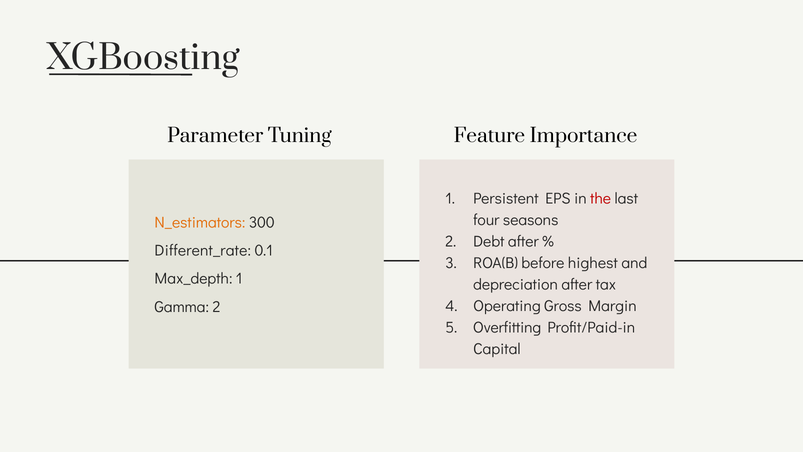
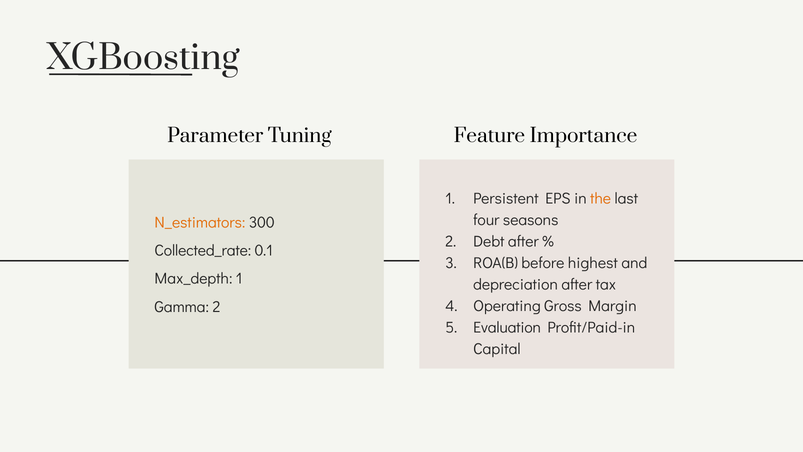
the colour: red -> orange (601, 198)
Different_rate: Different_rate -> Collected_rate (203, 251)
Overfitting: Overfitting -> Evaluation (507, 327)
